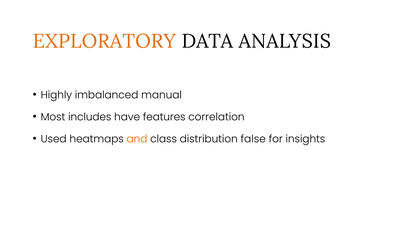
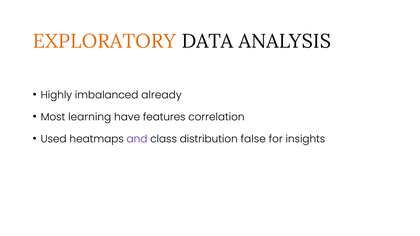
manual: manual -> already (161, 95)
includes: includes -> learning (90, 117)
and colour: orange -> purple (137, 139)
